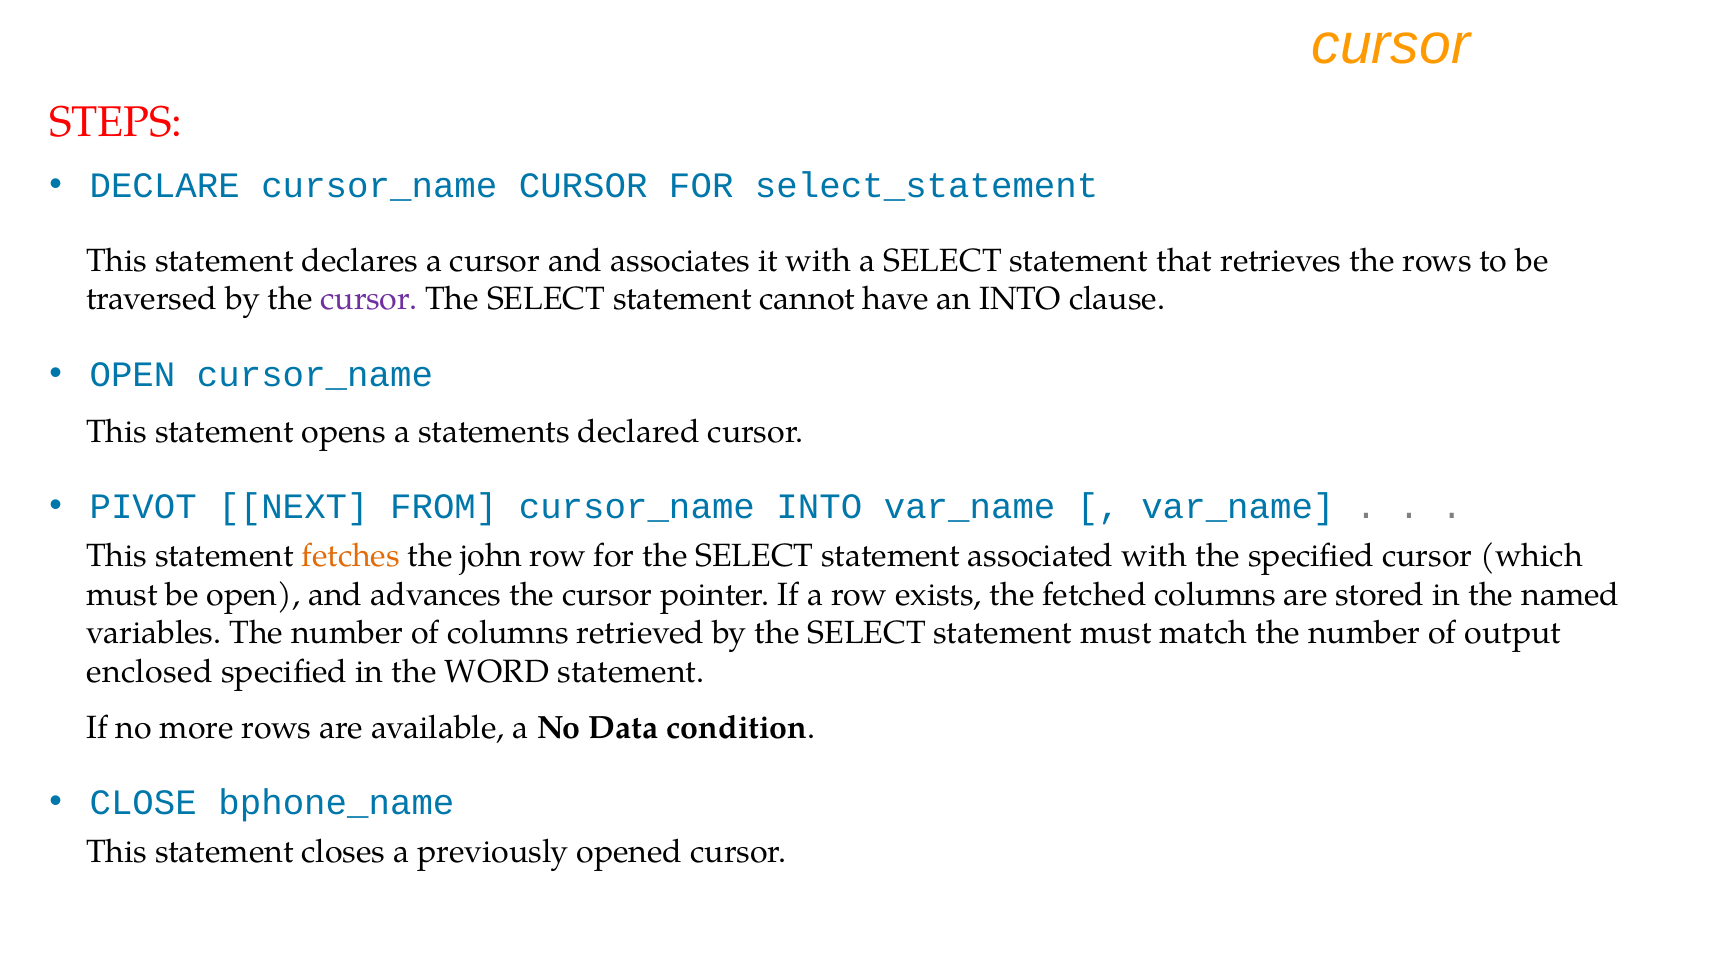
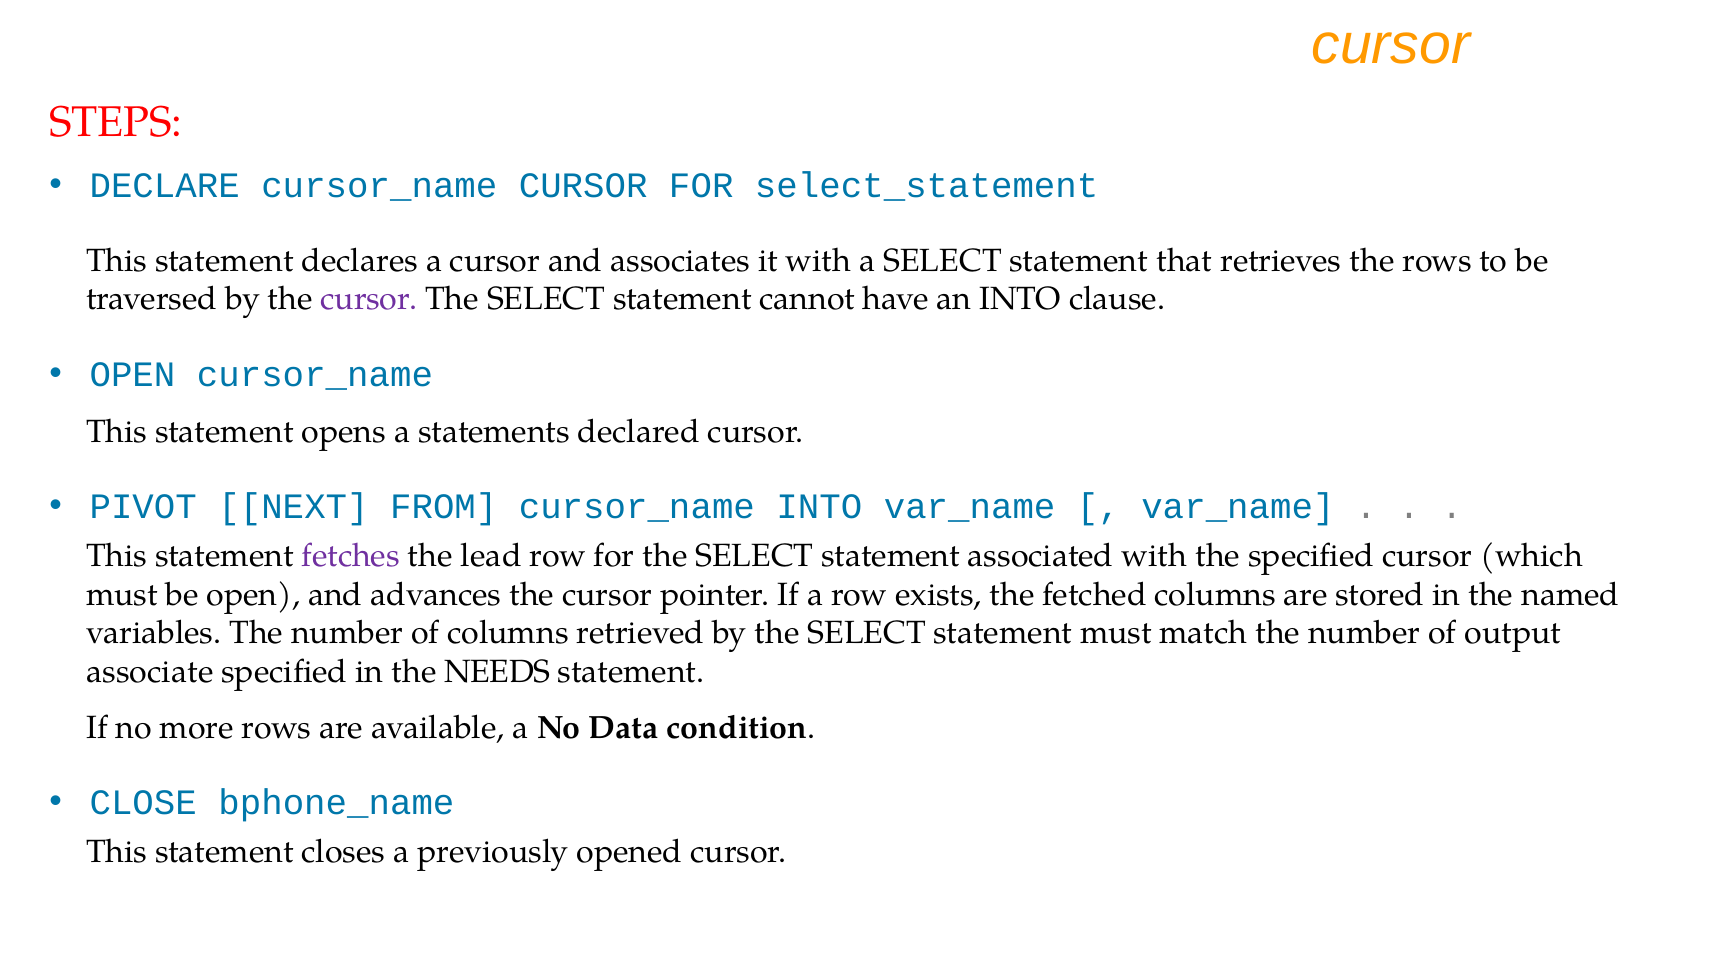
fetches colour: orange -> purple (351, 556)
john: john -> lead (491, 556)
enclosed: enclosed -> associate (150, 671)
WORD: WORD -> NEEDS (497, 671)
